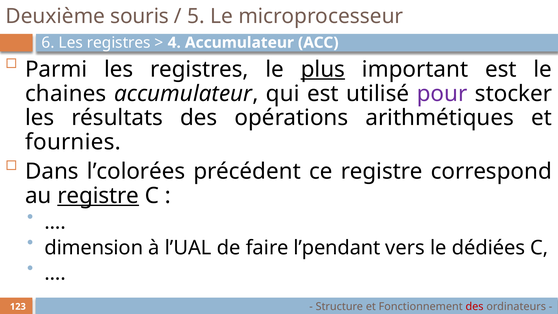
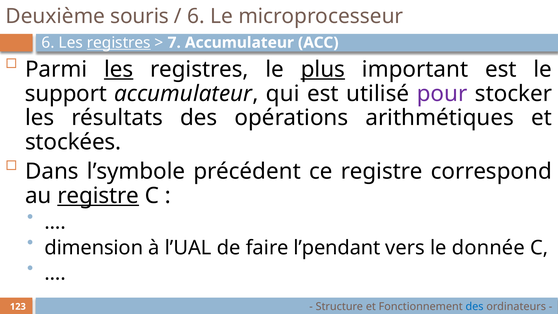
5: 5 -> 6 (196, 16)
registres underline: none -> present (119, 43)
4: 4 -> 7 (174, 43)
les underline: none -> present (119, 69)
chaines: chaines -> support (66, 94)
fournies: fournies -> stockées (73, 142)
l’colorées: l’colorées -> l’symbole (136, 171)
dédiées: dédiées -> donnée (488, 248)
des colour: red -> blue (475, 307)
